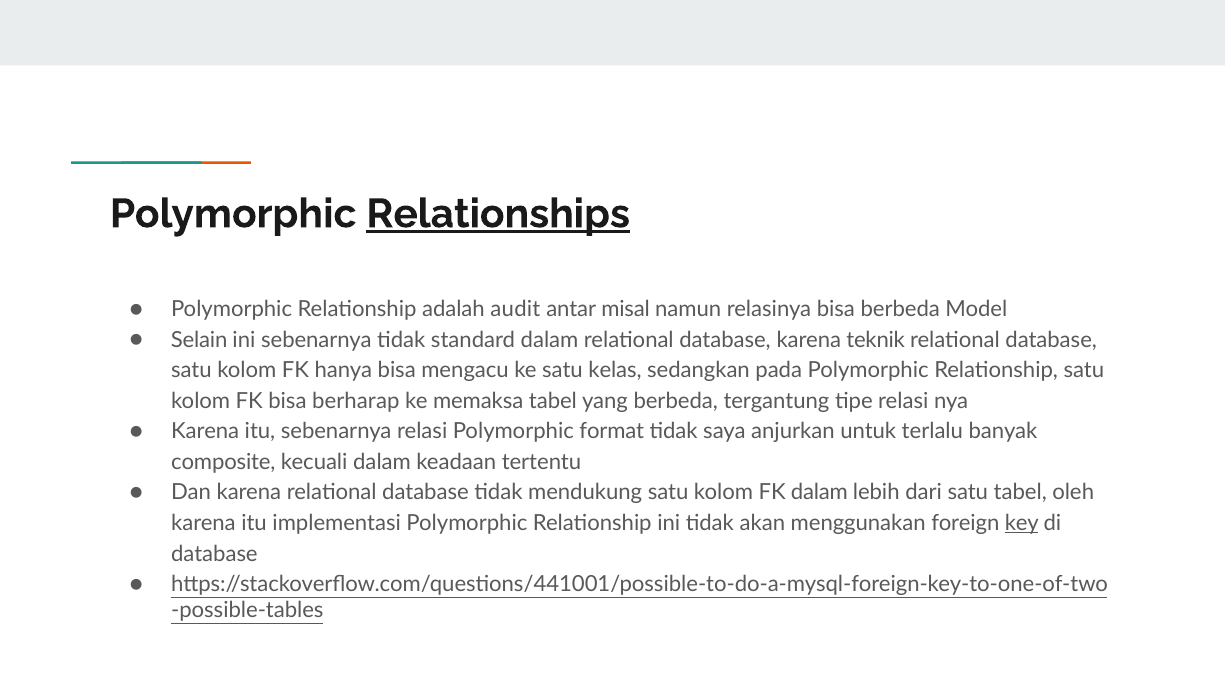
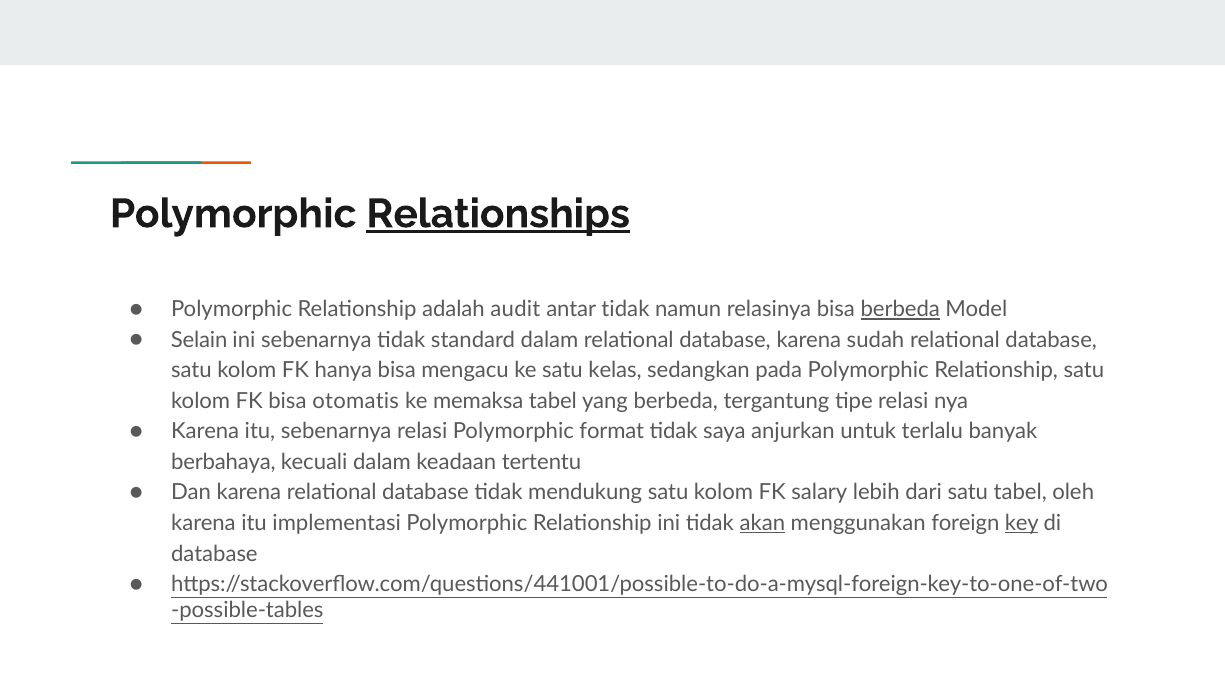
antar misal: misal -> tidak (625, 310)
berbeda underline: none -> present (900, 310)
teknik: teknik -> sudah (876, 340)
berharap: berharap -> otomatis (356, 401)
composite: composite -> berbahaya (223, 462)
FK dalam: dalam -> salary (819, 493)
akan underline: none -> present (762, 523)
